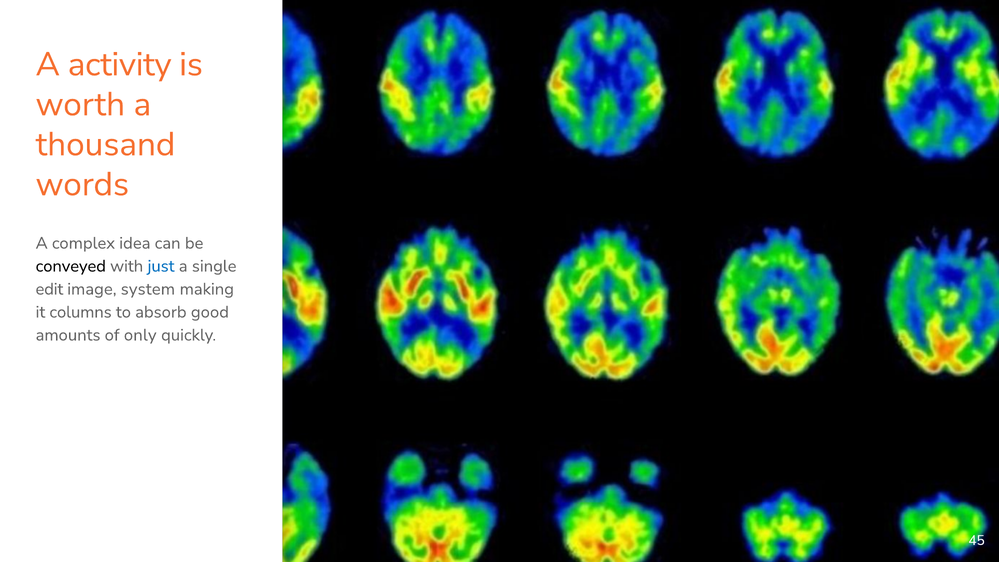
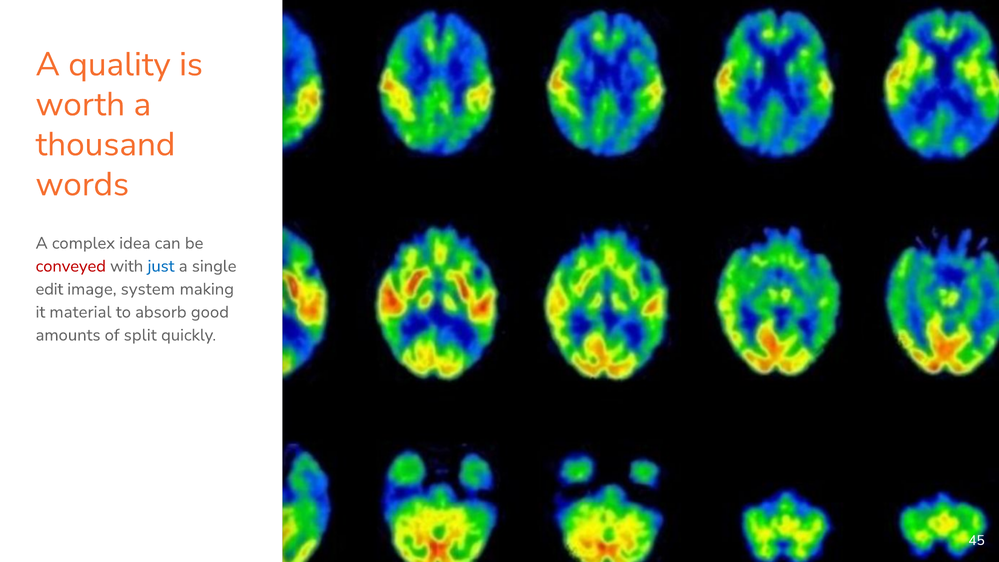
activity: activity -> quality (119, 64)
conveyed colour: black -> red (71, 266)
columns: columns -> material (80, 312)
only: only -> split (140, 335)
